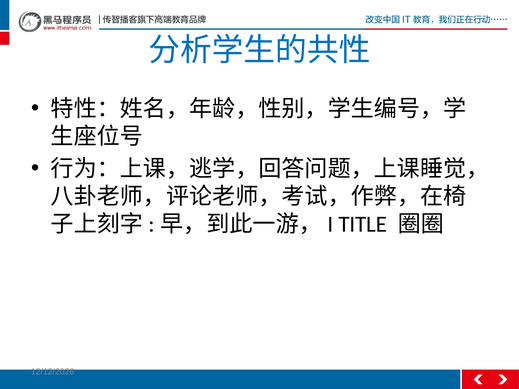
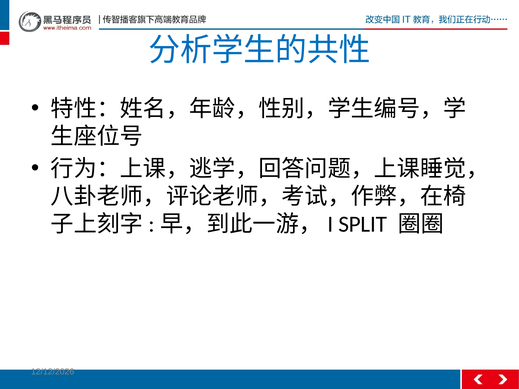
TITLE: TITLE -> SPLIT (363, 224)
